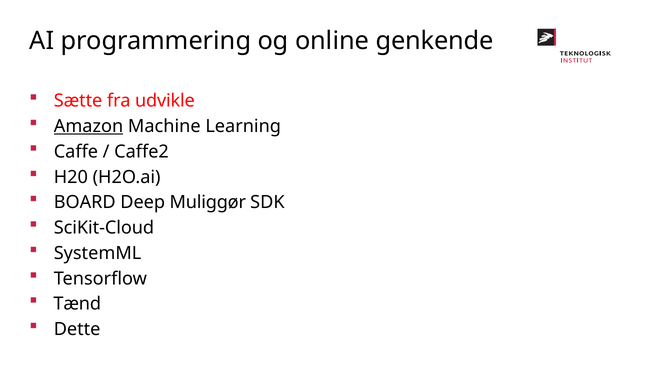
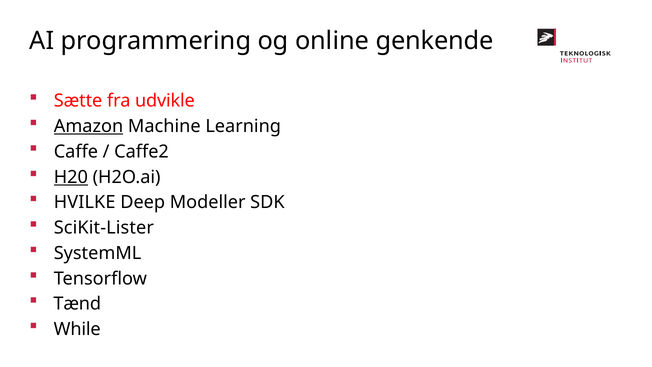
H20 underline: none -> present (71, 177)
BOARD: BOARD -> HVILKE (85, 202)
Muliggør: Muliggør -> Modeller (208, 202)
SciKit-Cloud: SciKit-Cloud -> SciKit-Lister (104, 228)
Dette: Dette -> While (77, 329)
